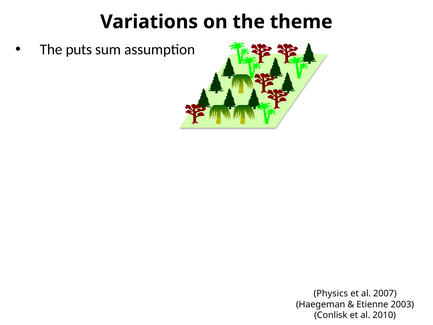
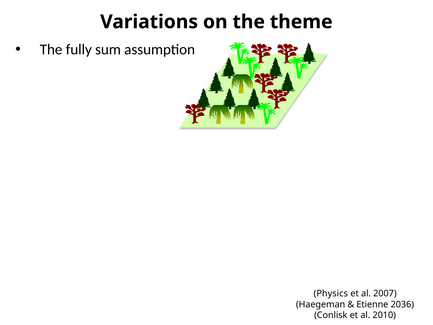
puts: puts -> fully (79, 50)
2003: 2003 -> 2036 (402, 304)
